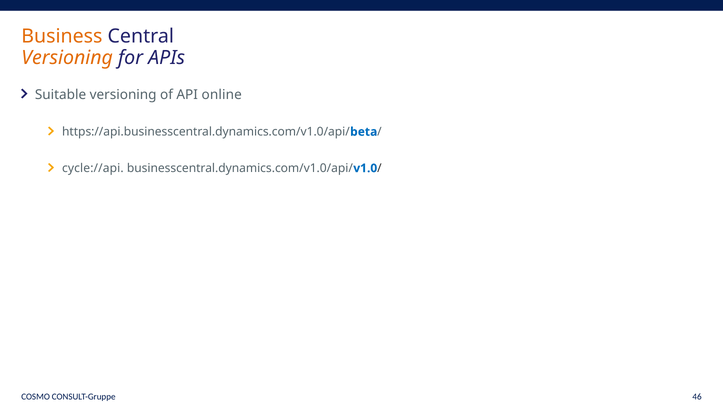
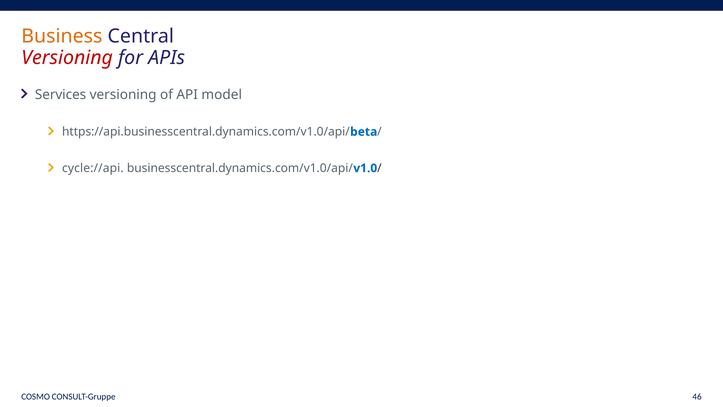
Versioning colour: orange -> red (67, 58)
Suitable: Suitable -> Services (61, 94)
online: online -> model (222, 94)
